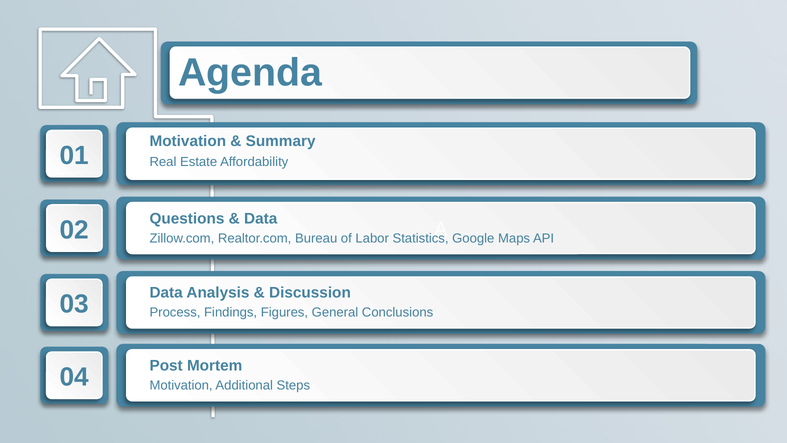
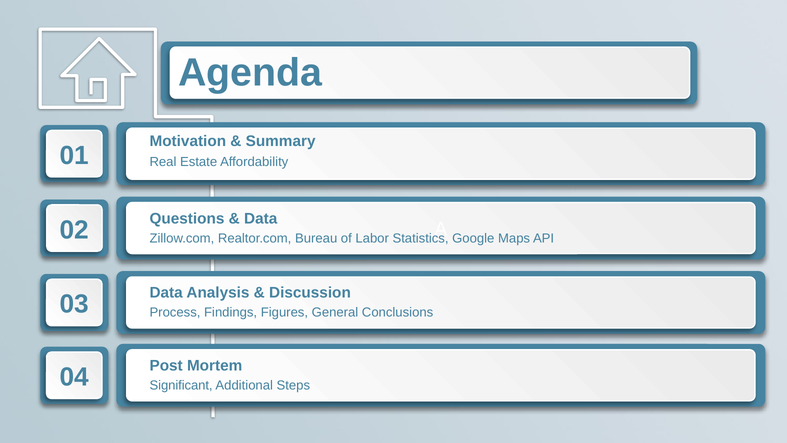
Motivation: Motivation -> Significant (181, 385)
